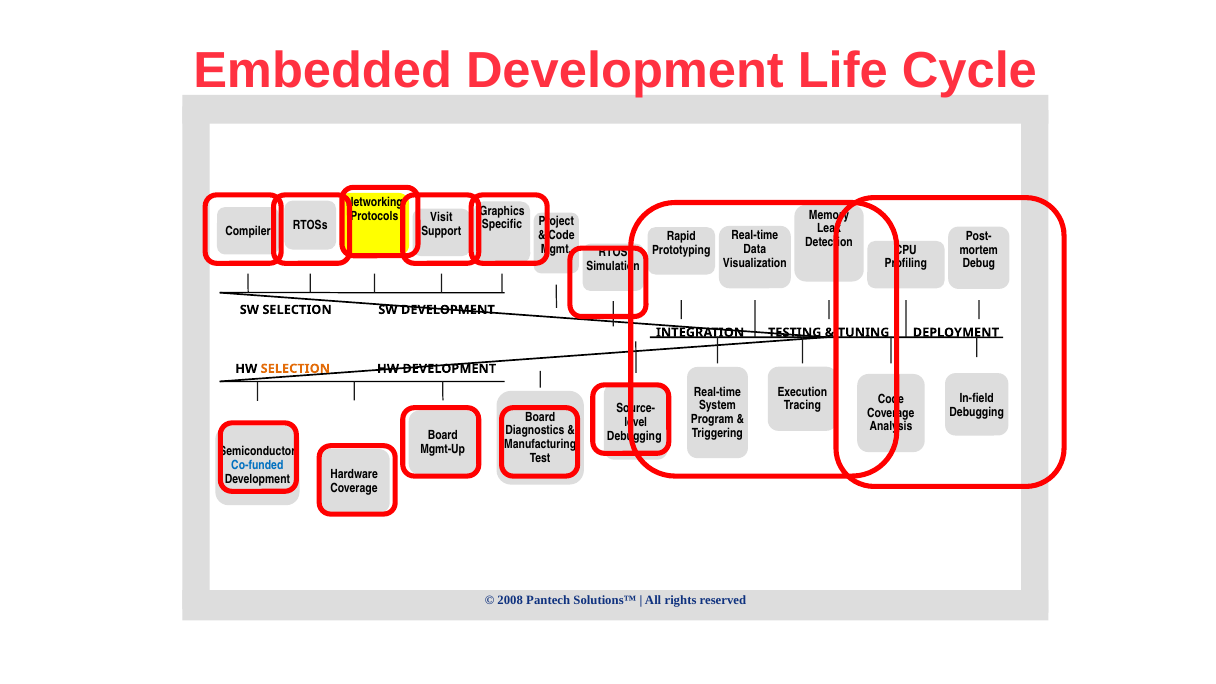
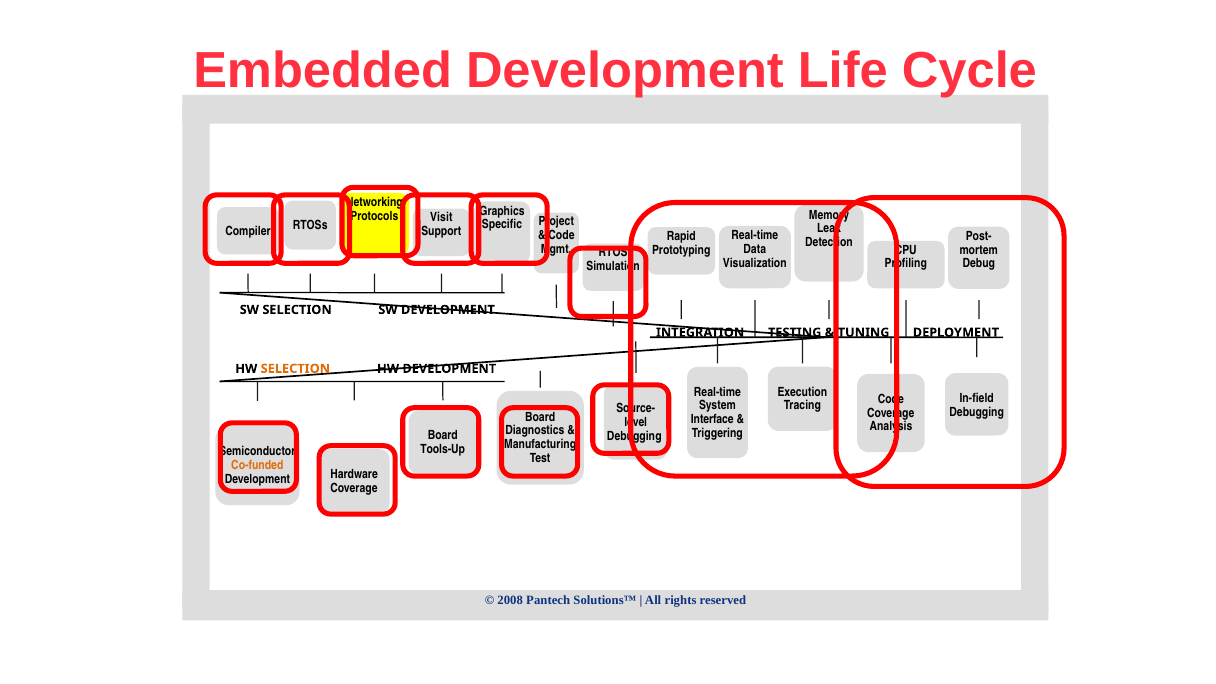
Program: Program -> Interface (712, 419)
Mgmt-Up: Mgmt-Up -> Tools-Up (443, 449)
Co-funded colour: blue -> orange (257, 466)
